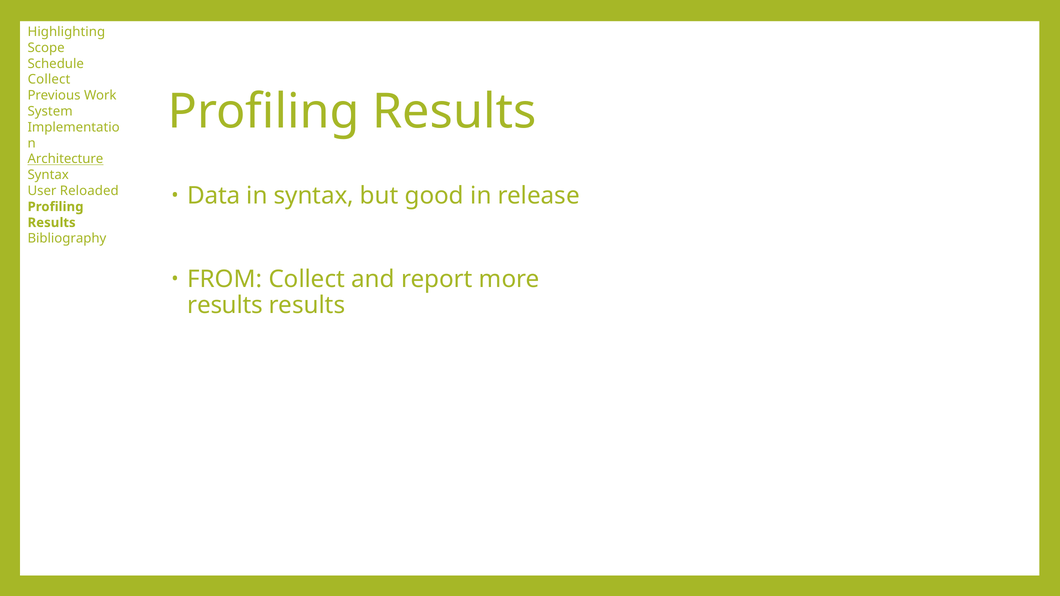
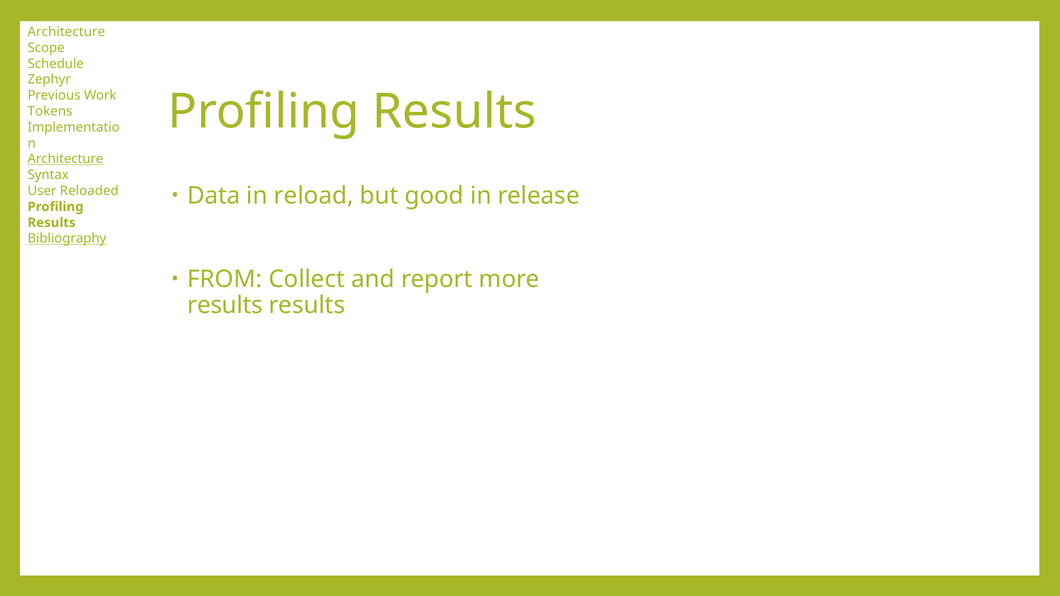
Highlighting: Highlighting -> Architecture (66, 32)
Collect: Collect -> Zephyr (49, 80)
System: System -> Tokens (50, 111)
in syntax: syntax -> reload (314, 196)
Bibliography underline: none -> present (67, 239)
